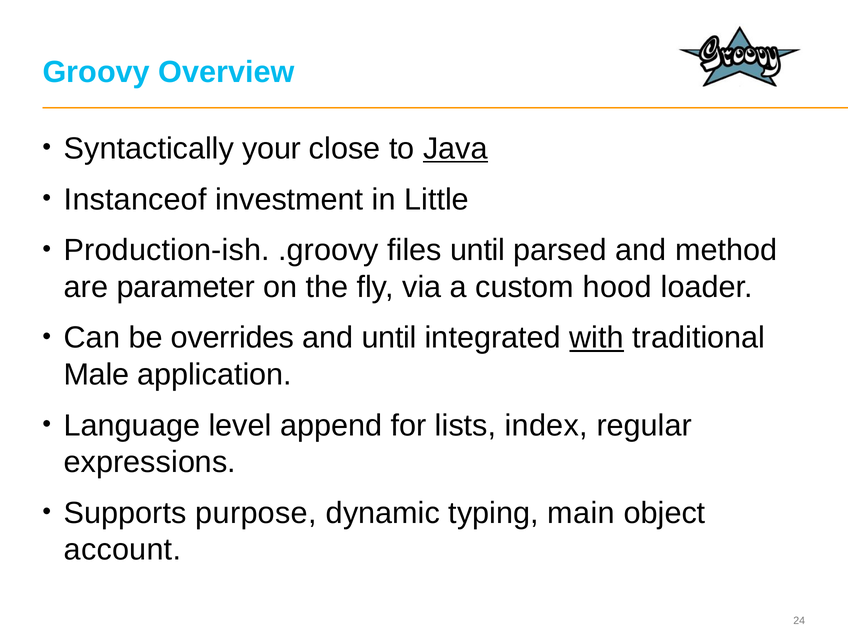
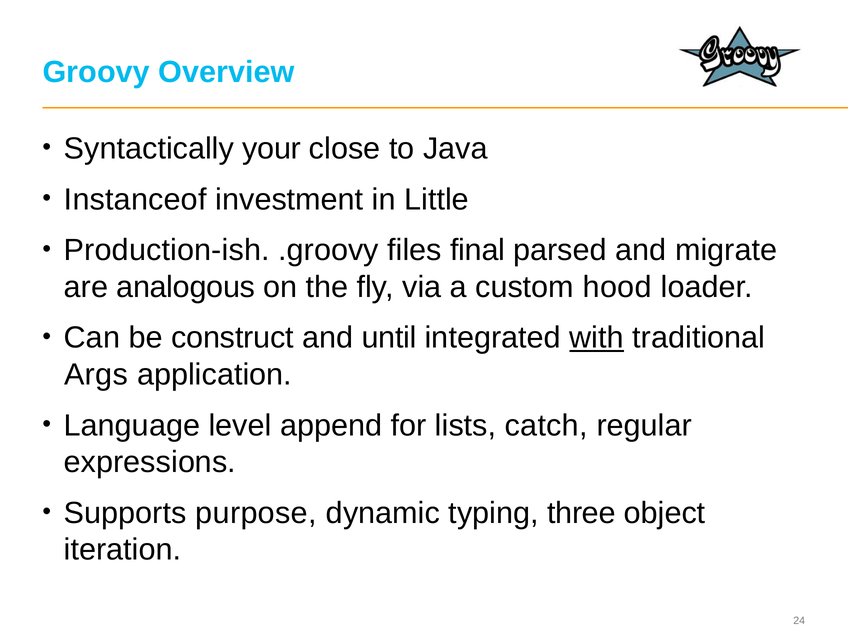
Java underline: present -> none (455, 149)
files until: until -> final (478, 250)
method: method -> migrate (726, 250)
parameter: parameter -> analogous (186, 287)
overrides: overrides -> construct (232, 338)
Male: Male -> Args (96, 375)
index: index -> catch (546, 425)
main: main -> three (581, 513)
account: account -> iteration (123, 550)
